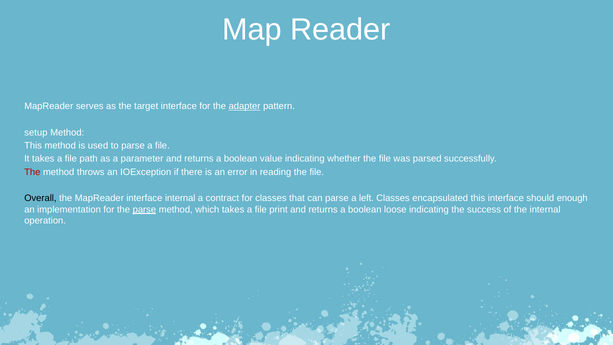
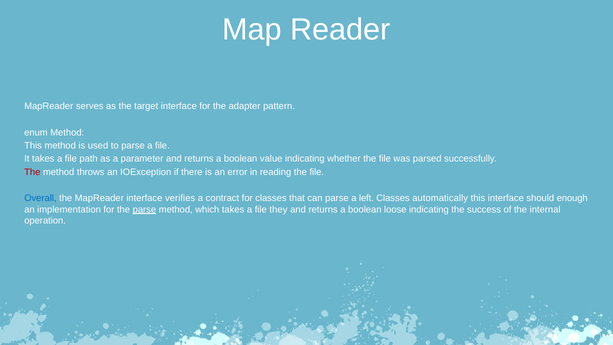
adapter underline: present -> none (245, 106)
setup: setup -> enum (36, 132)
Overall colour: black -> blue (40, 198)
interface internal: internal -> verifies (180, 198)
encapsulated: encapsulated -> automatically (440, 198)
print: print -> they (278, 209)
